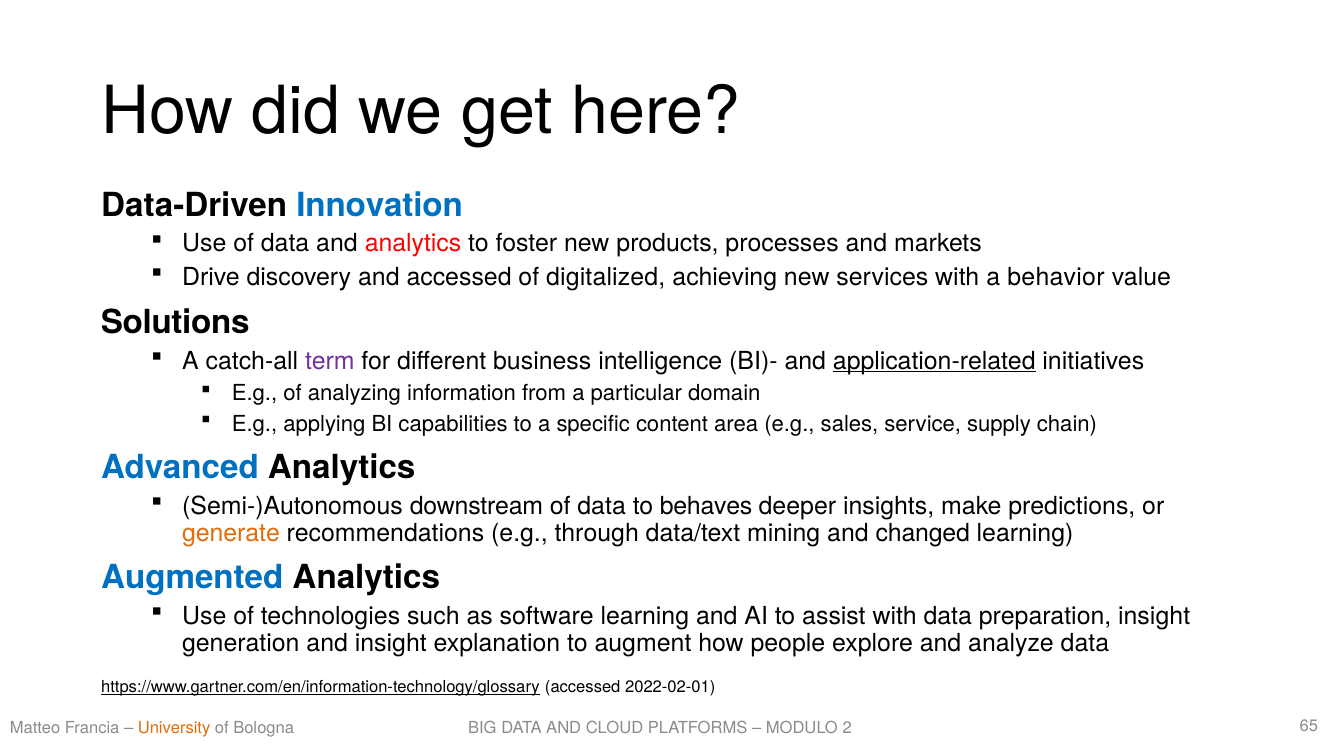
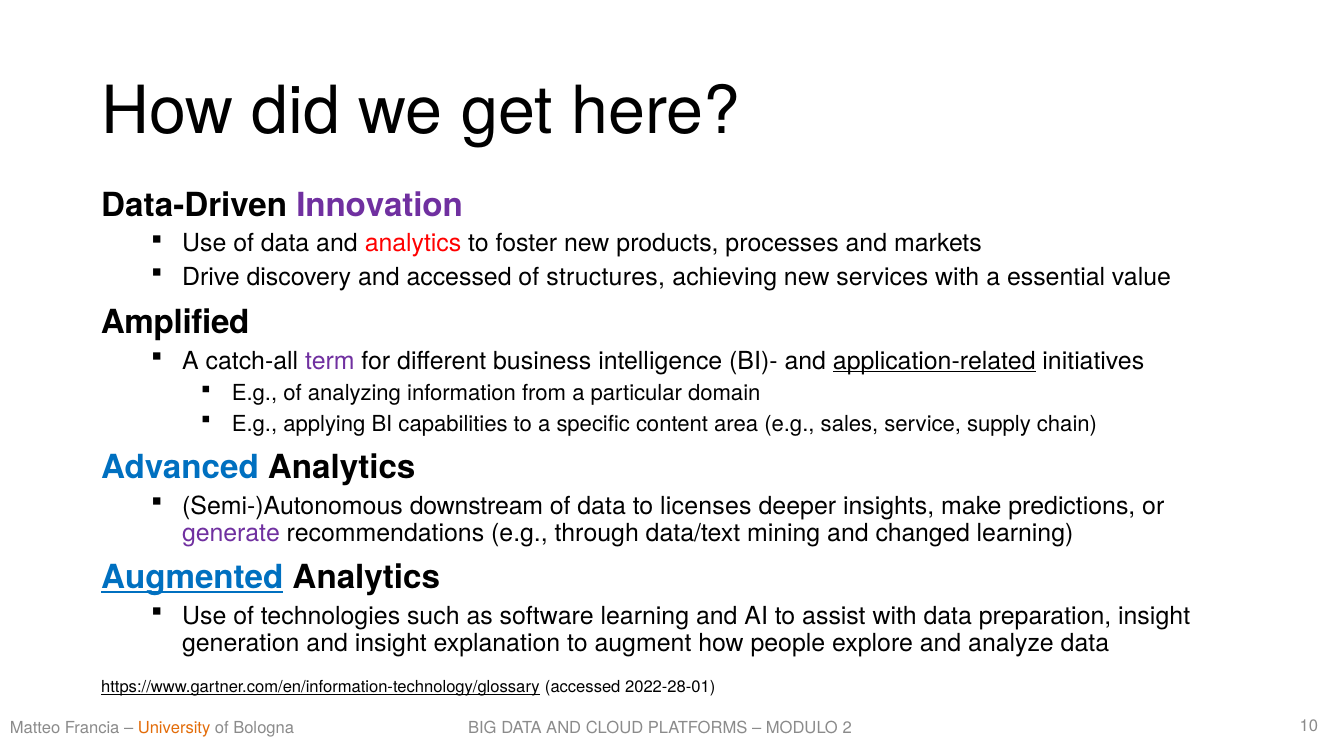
Innovation colour: blue -> purple (380, 205)
digitalized: digitalized -> structures (606, 277)
behavior: behavior -> essential (1056, 277)
Solutions: Solutions -> Amplified (175, 323)
behaves: behaves -> licenses (706, 506)
generate colour: orange -> purple (231, 533)
Augmented underline: none -> present (192, 578)
2022-02-01: 2022-02-01 -> 2022-28-01 (670, 687)
65: 65 -> 10 (1309, 726)
